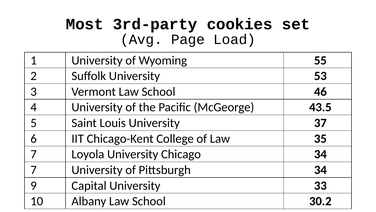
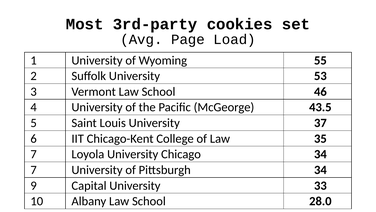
30.2: 30.2 -> 28.0 (320, 201)
